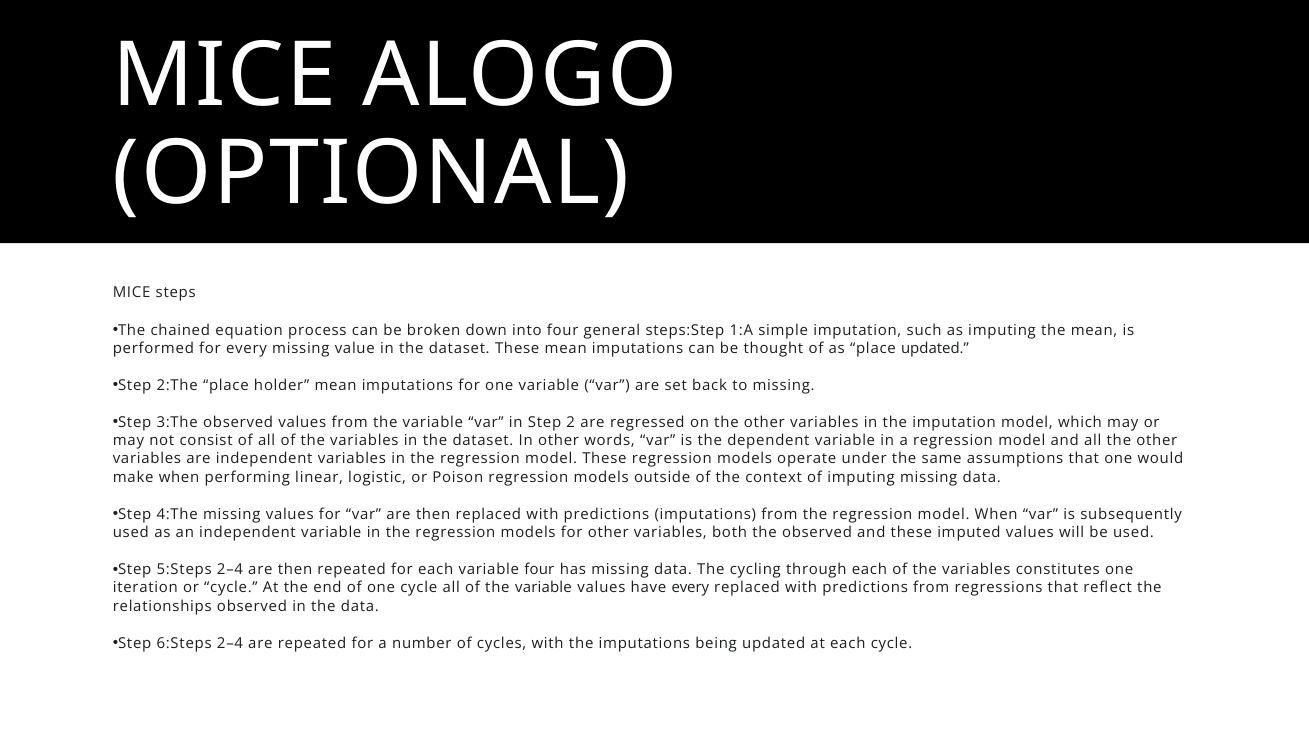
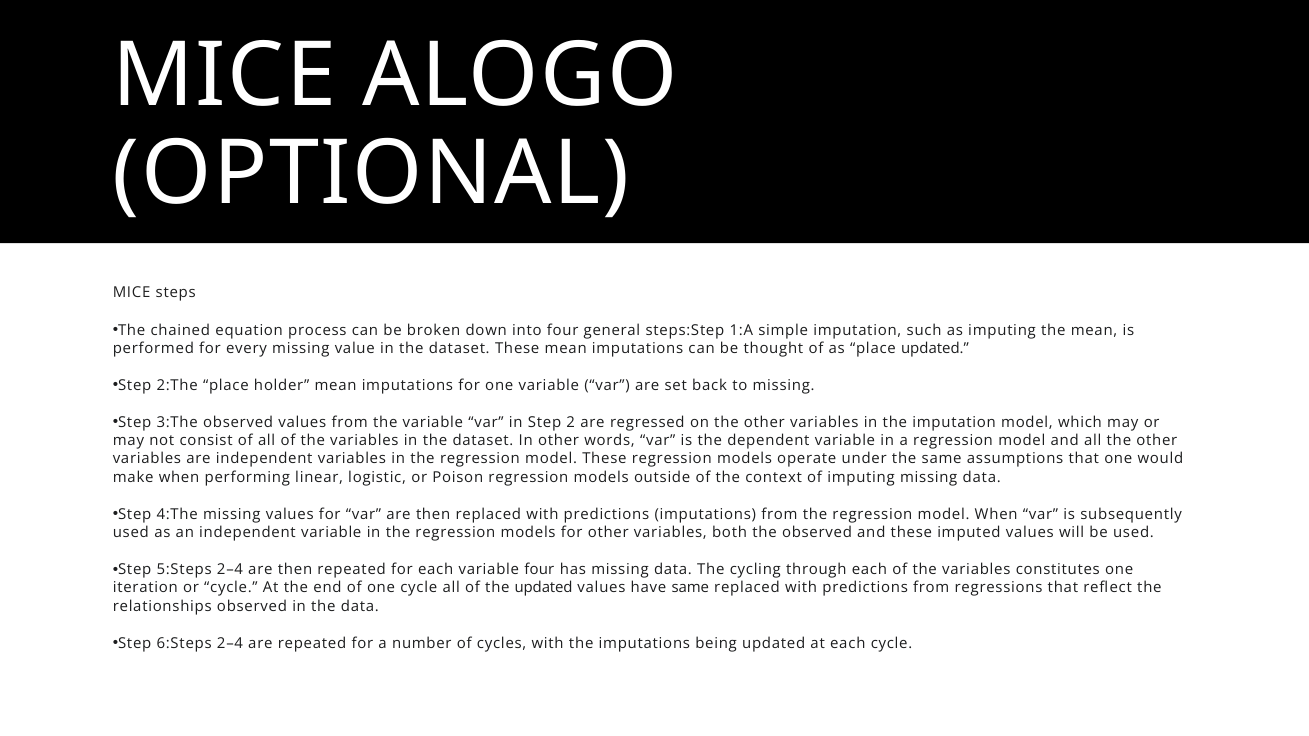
of the variable: variable -> updated (544, 588)
have every: every -> same (690, 588)
